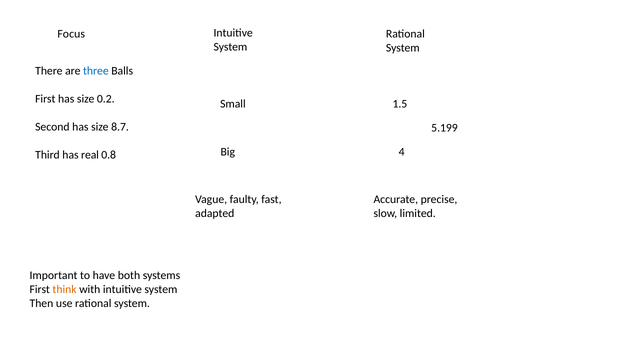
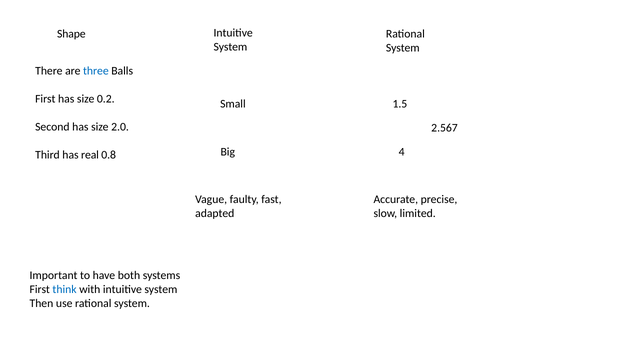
Focus: Focus -> Shape (71, 34)
8.7: 8.7 -> 2.0 (120, 127)
5.199: 5.199 -> 2.567 (445, 128)
think colour: orange -> blue (65, 290)
